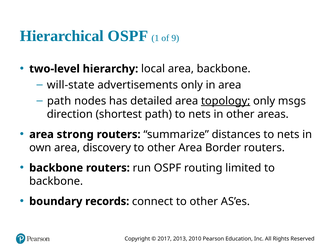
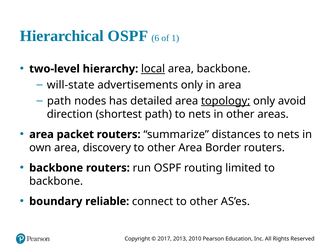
1: 1 -> 6 (155, 38)
9: 9 -> 1 (175, 38)
local underline: none -> present (153, 69)
msgs: msgs -> avoid (292, 101)
strong: strong -> packet (75, 134)
records: records -> reliable (107, 201)
